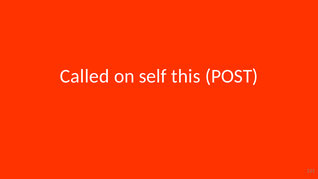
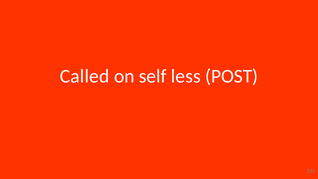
this: this -> less (186, 76)
